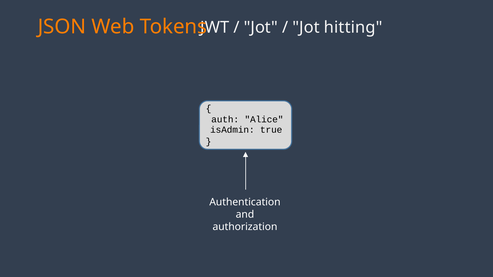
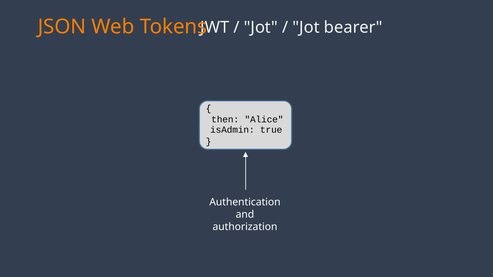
hitting: hitting -> bearer (353, 28)
auth: auth -> then (225, 120)
